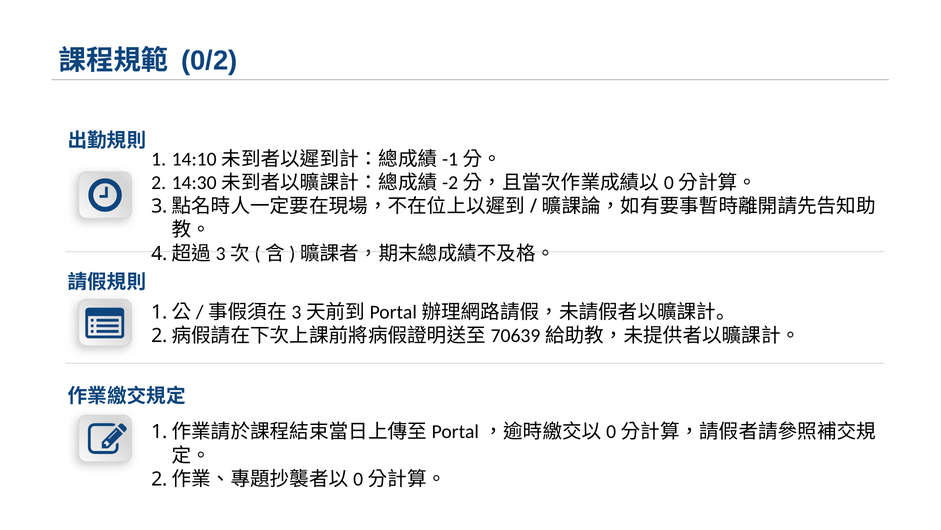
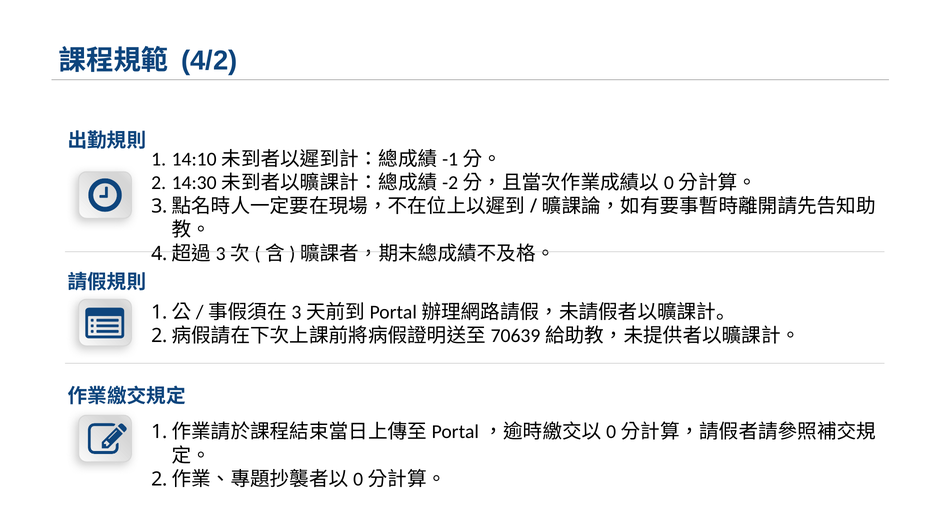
0/2: 0/2 -> 4/2 (209, 61)
